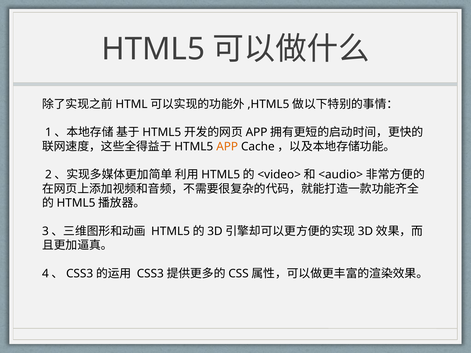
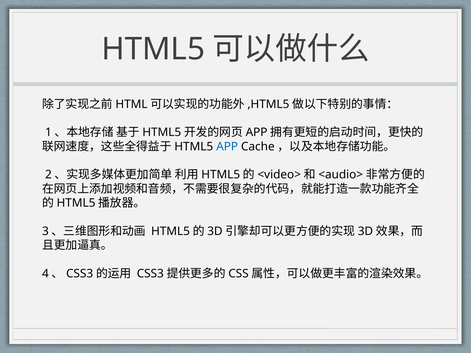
APP colour: orange -> blue (227, 147)
